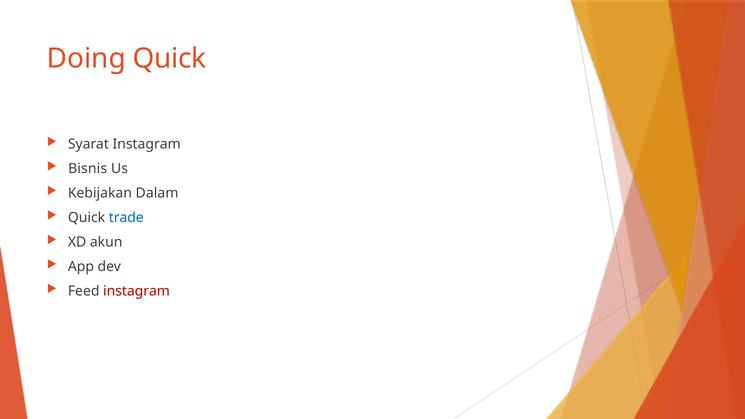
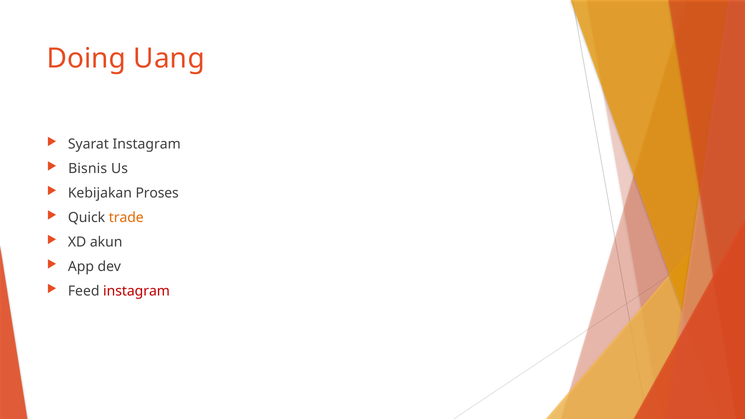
Doing Quick: Quick -> Uang (169, 59)
Dalam: Dalam -> Proses (157, 193)
trade colour: blue -> orange (126, 218)
